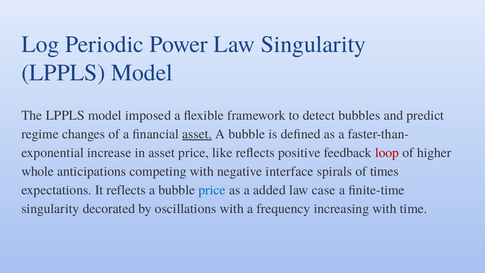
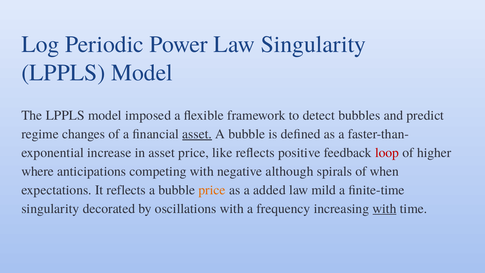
whole: whole -> where (38, 171)
interface: interface -> although (290, 171)
times: times -> when (384, 171)
price colour: blue -> orange (212, 190)
case: case -> mild (324, 190)
with underline: none -> present (385, 208)
